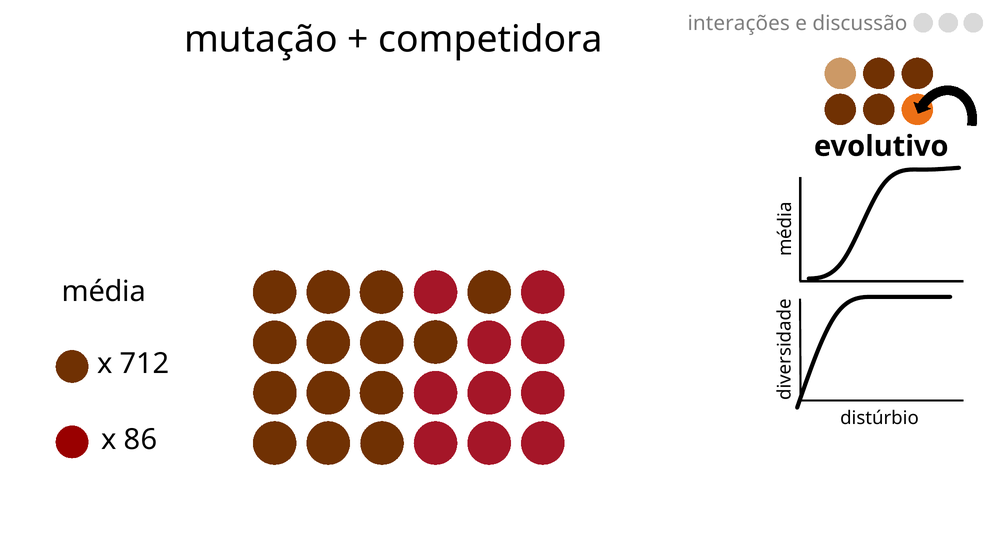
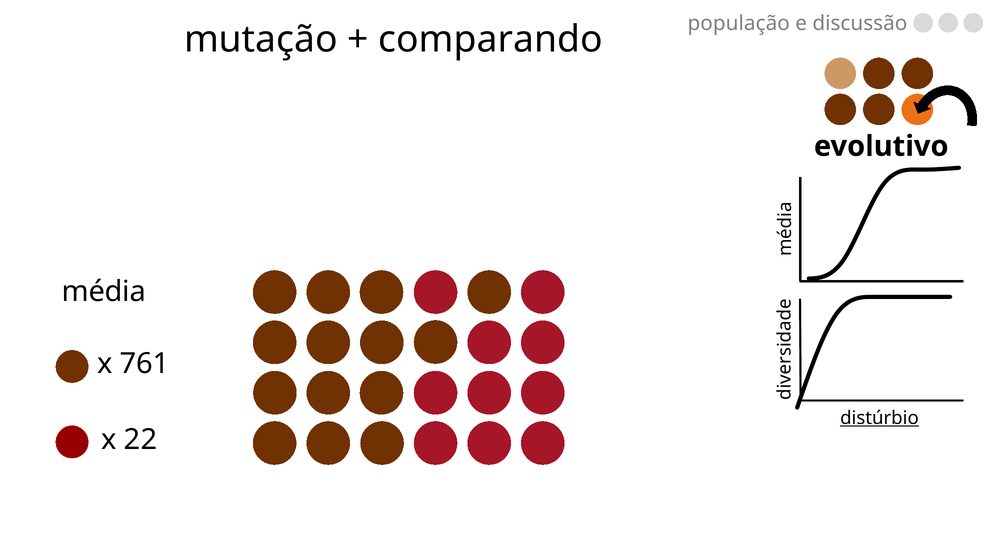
interações: interações -> população (739, 23)
competidora: competidora -> comparando (491, 39)
712: 712 -> 761 (145, 364)
distúrbio underline: none -> present (879, 418)
86: 86 -> 22 (141, 440)
